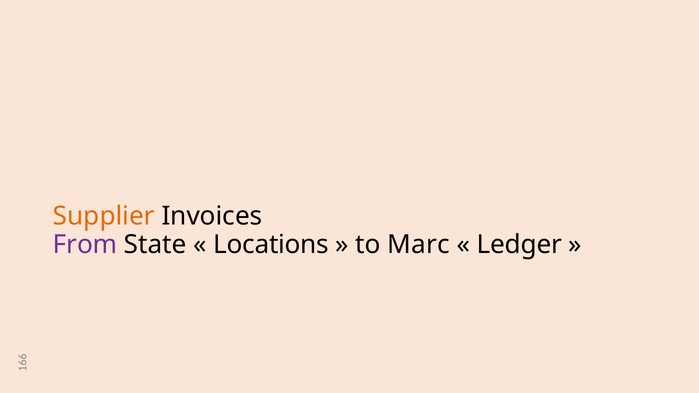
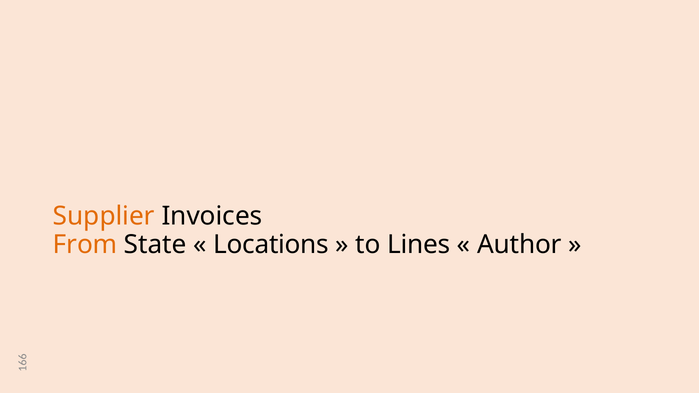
From colour: purple -> orange (85, 245)
Marc: Marc -> Lines (419, 245)
Ledger: Ledger -> Author (519, 245)
